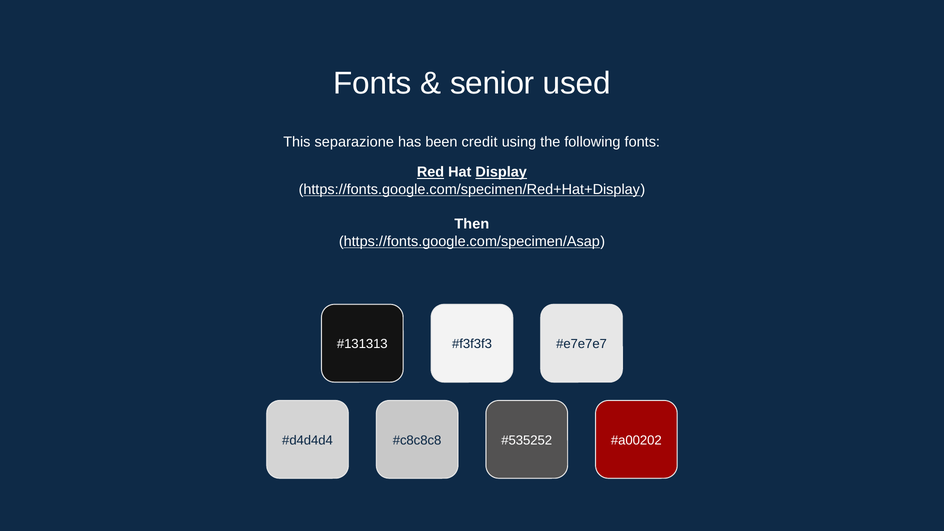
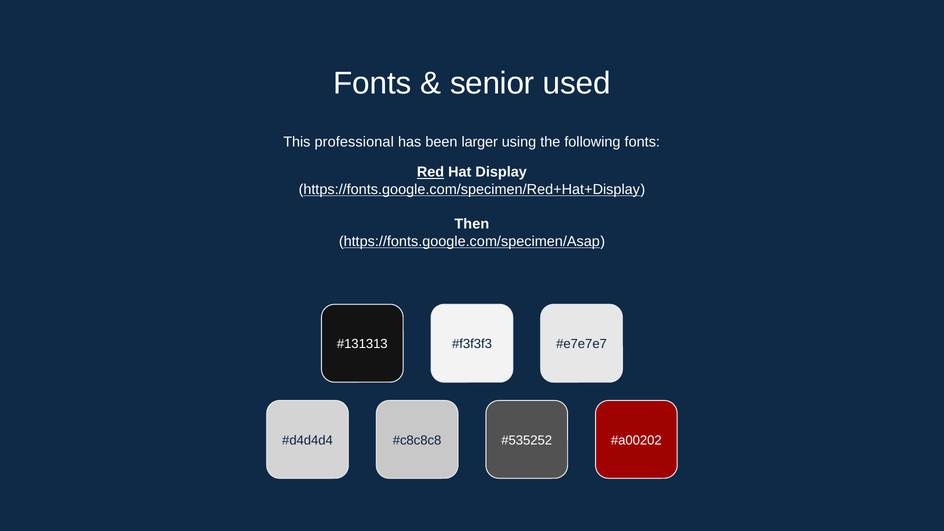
separazione: separazione -> professional (354, 142)
credit: credit -> larger (480, 142)
Display underline: present -> none (501, 172)
